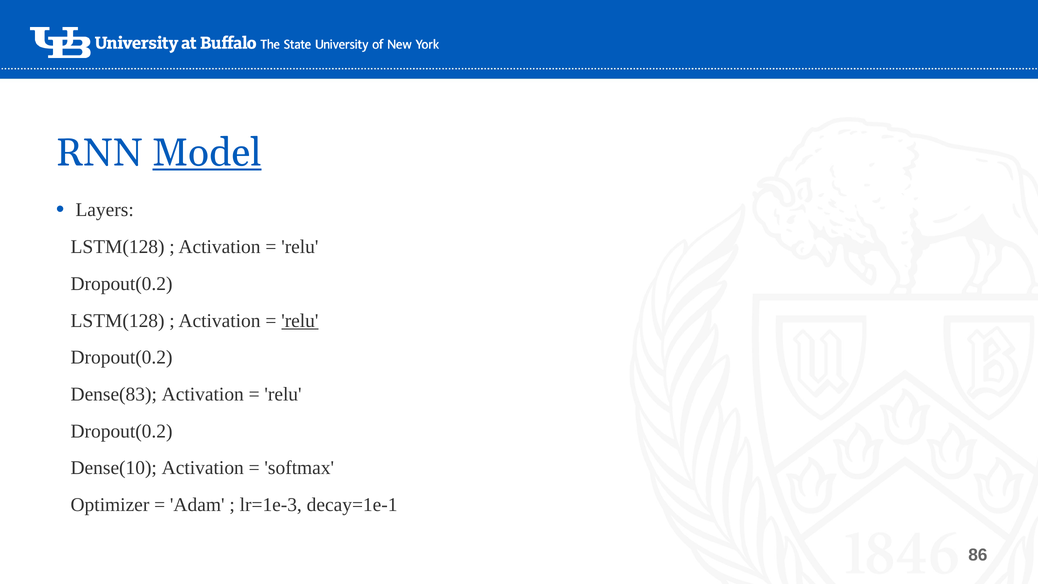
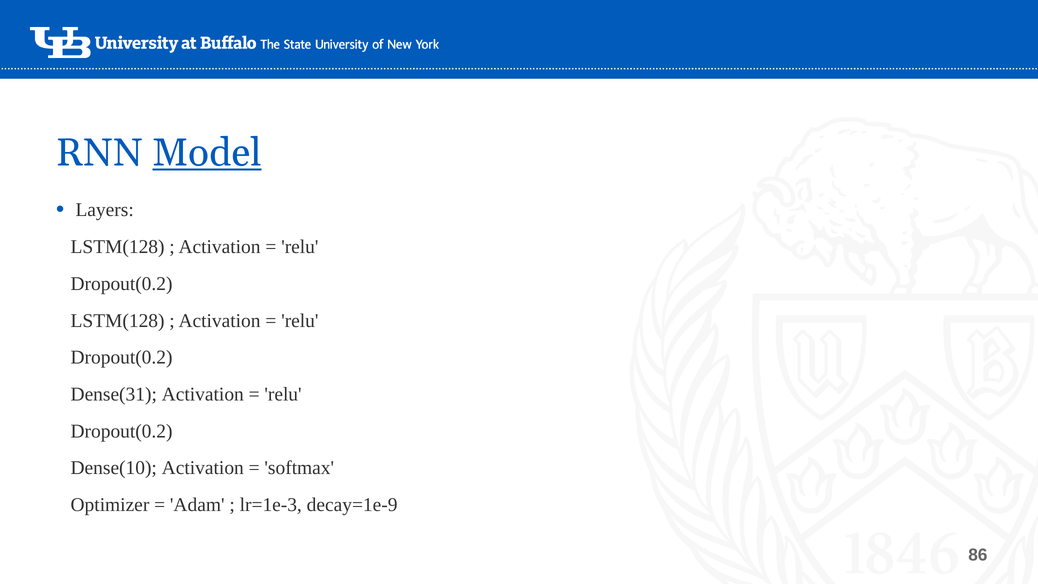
relu underline: present -> none (300, 321)
Dense(83: Dense(83 -> Dense(31 (114, 394)
decay=1e-1: decay=1e-1 -> decay=1e-9 (352, 505)
